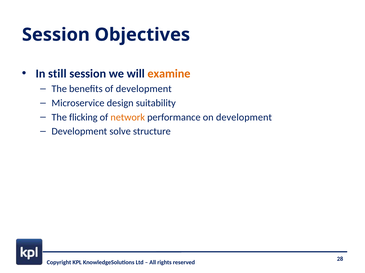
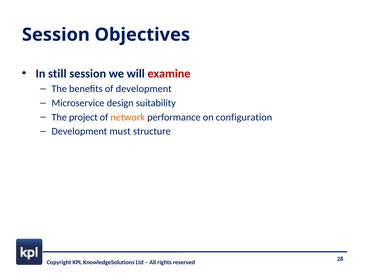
examine colour: orange -> red (169, 74)
flicking: flicking -> project (83, 118)
on development: development -> configuration (244, 118)
solve: solve -> must (120, 132)
